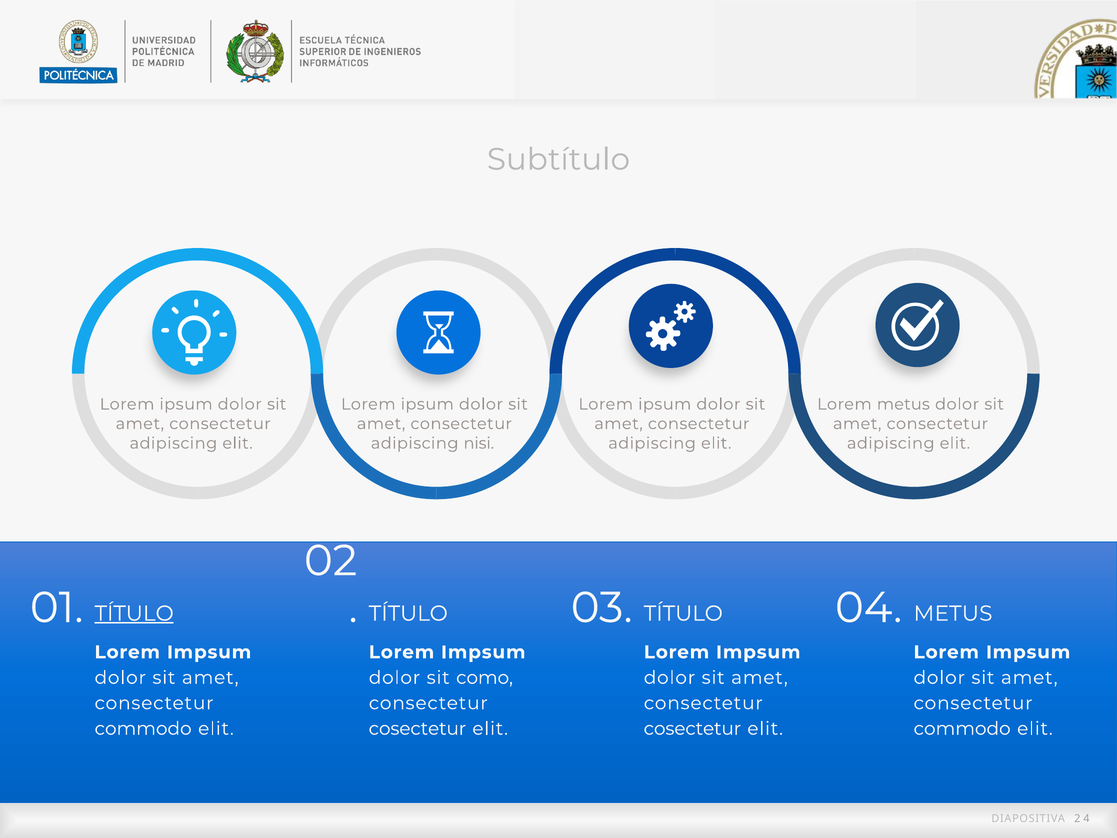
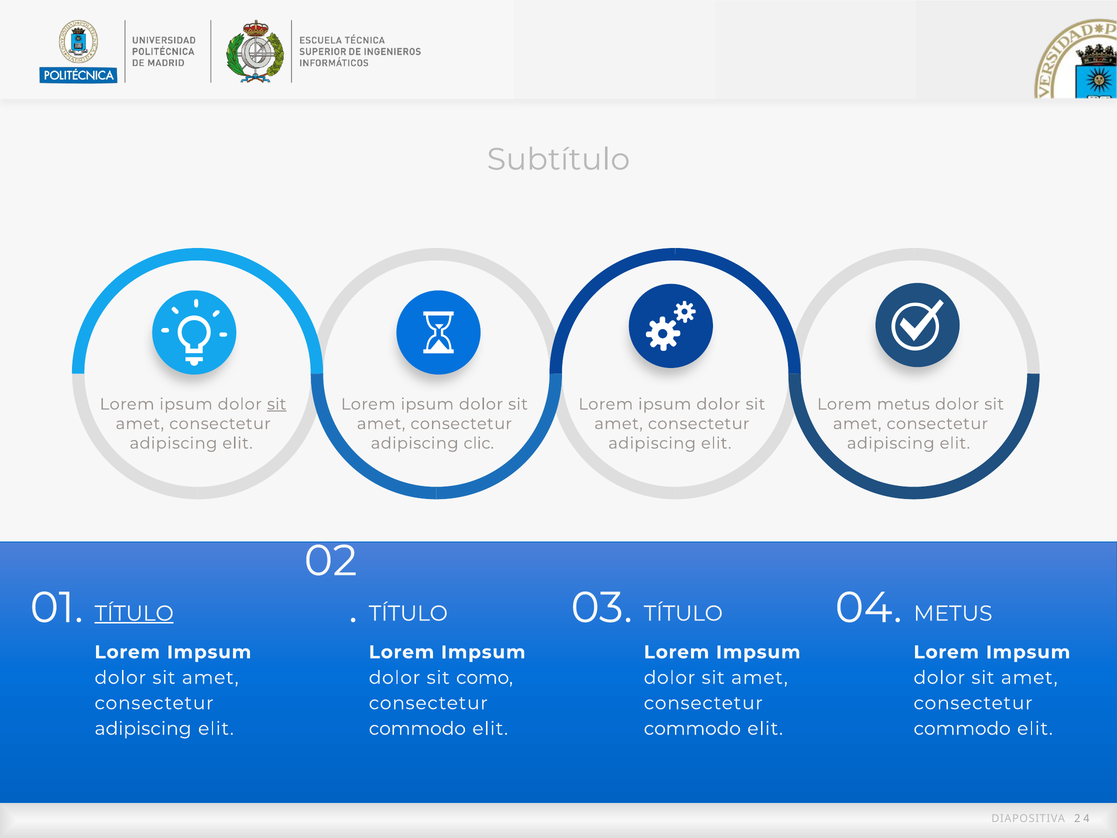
sit underline: none -> present (277, 404)
nisi: nisi -> clic (479, 443)
commodo: commodo -> adipiscing (143, 728)
cosectetur: cosectetur -> commodo (417, 728)
cosectetur: cosectetur -> commodo (692, 728)
